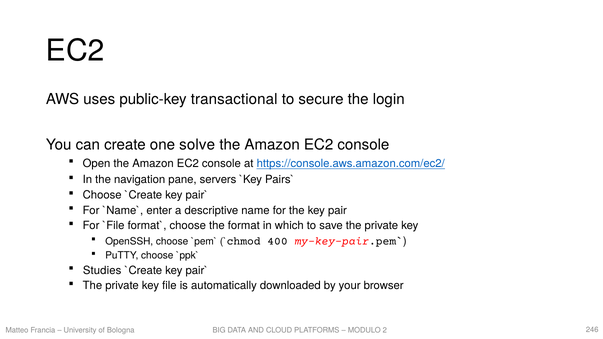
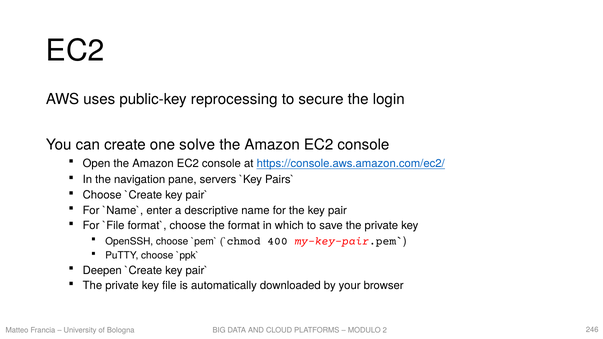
transactional: transactional -> reprocessing (234, 100)
Studies: Studies -> Deepen (102, 270)
